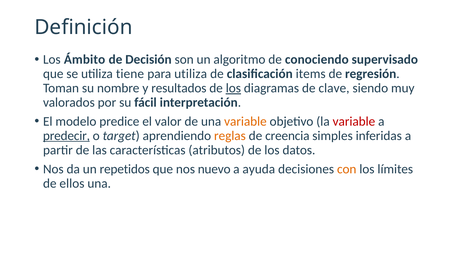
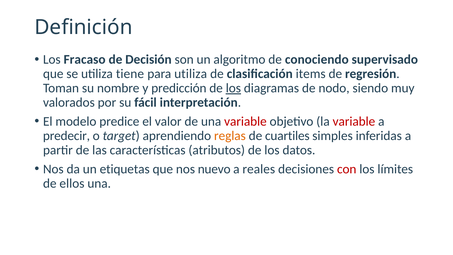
Ámbito: Ámbito -> Fracaso (85, 60)
resultados: resultados -> predicción (179, 88)
clave: clave -> nodo (334, 88)
variable colour: orange -> red (245, 121)
predecir underline: present -> none (66, 136)
creencia: creencia -> cuartiles (287, 136)
repetidos: repetidos -> etiquetas (125, 169)
ayuda: ayuda -> reales (259, 169)
con colour: orange -> red (347, 169)
